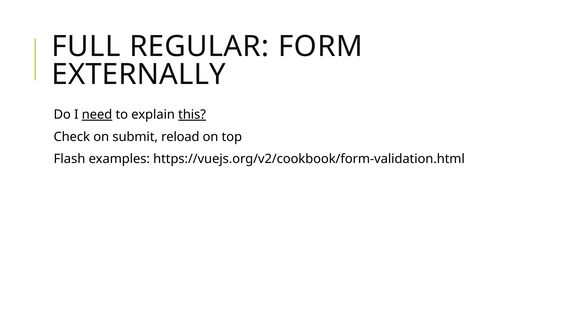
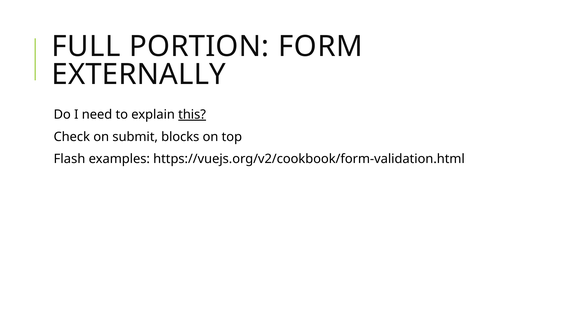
REGULAR: REGULAR -> PORTION (199, 46)
need underline: present -> none (97, 115)
reload: reload -> blocks (180, 137)
